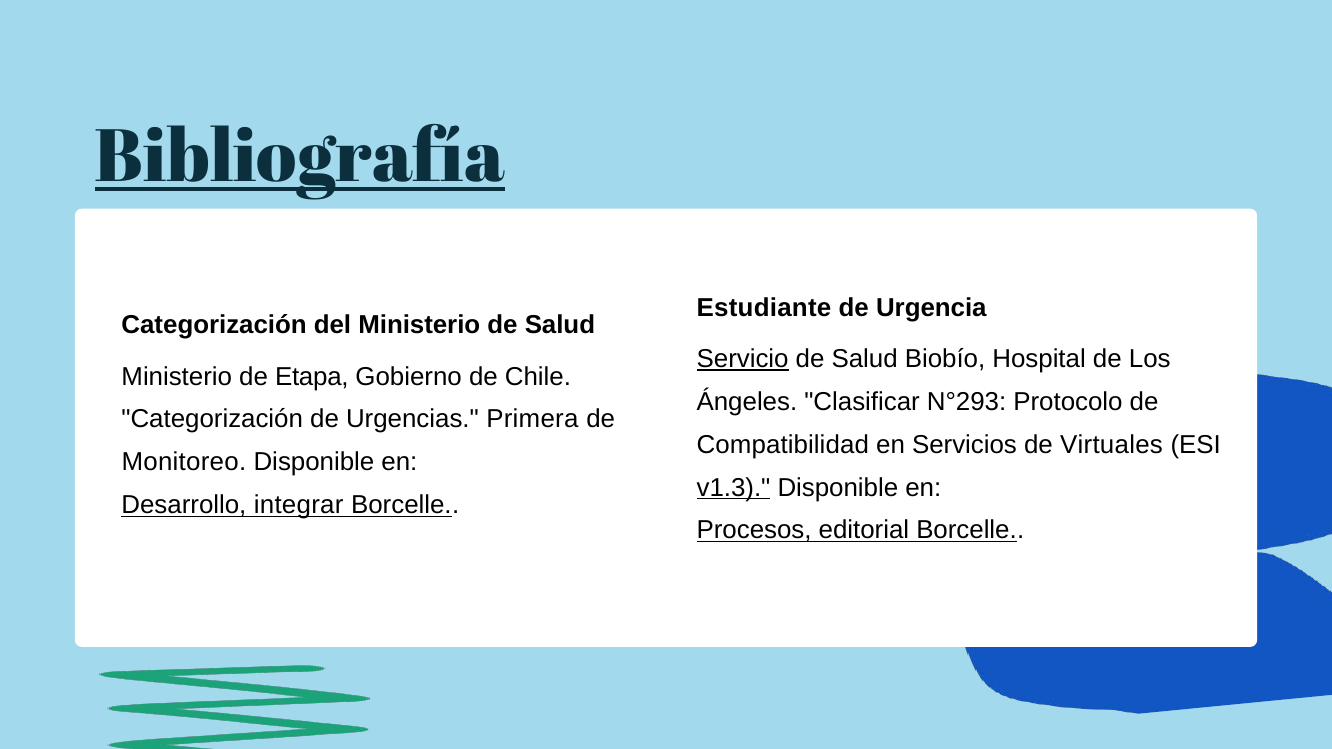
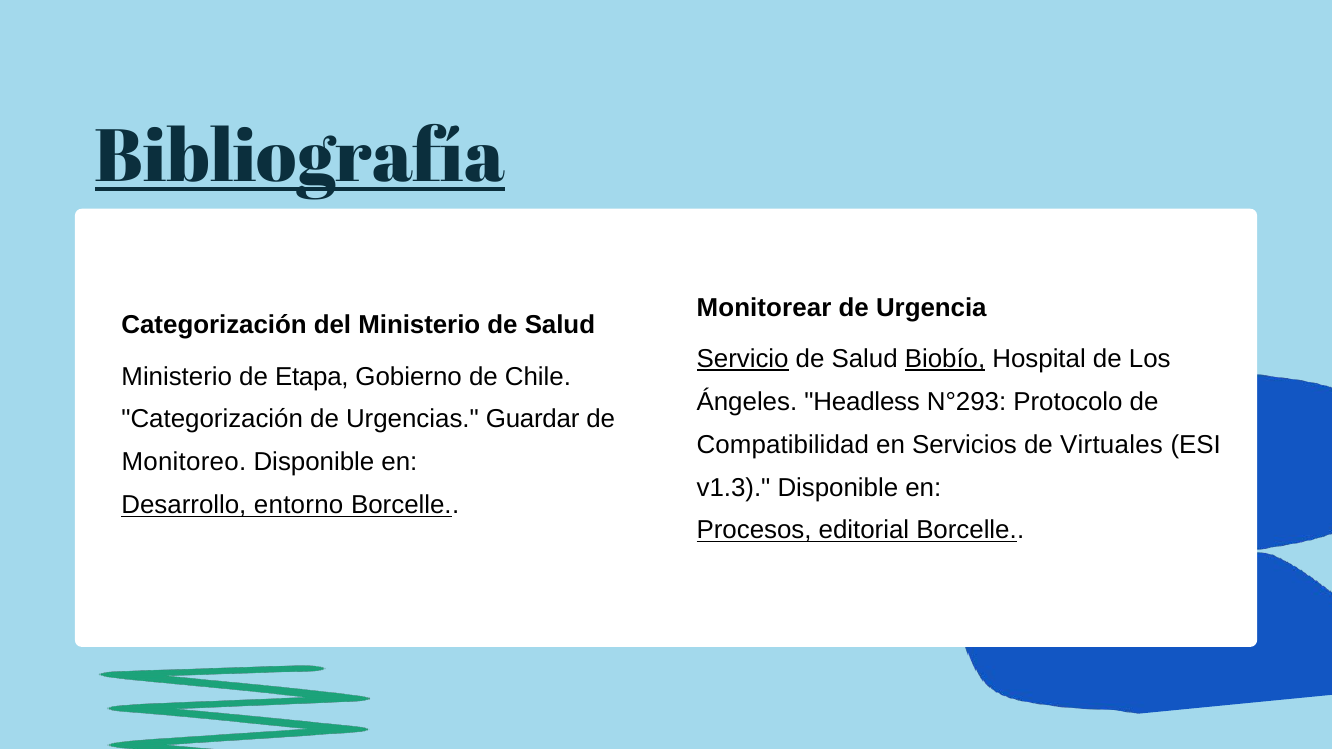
Estudiante: Estudiante -> Monitorear (764, 308)
Biobío underline: none -> present (945, 359)
Clasificar: Clasificar -> Headless (862, 402)
Primera: Primera -> Guardar (533, 420)
v1.3 underline: present -> none (734, 488)
integrar: integrar -> entorno (299, 505)
